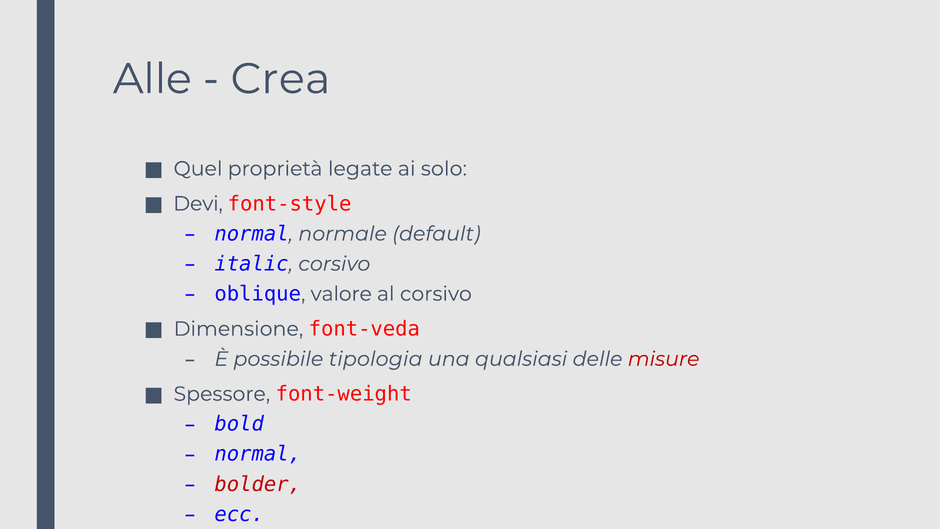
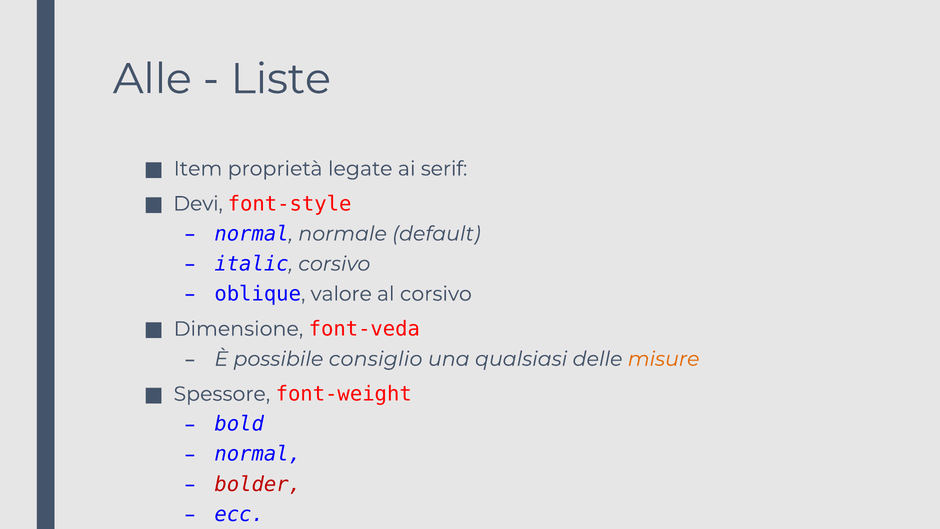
Crea: Crea -> Liste (281, 79)
Quel: Quel -> Item (198, 169)
solo: solo -> serif (444, 169)
tipologia: tipologia -> consiglio (376, 359)
misure colour: red -> orange (664, 359)
